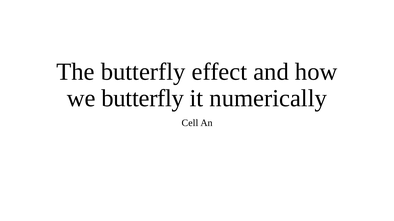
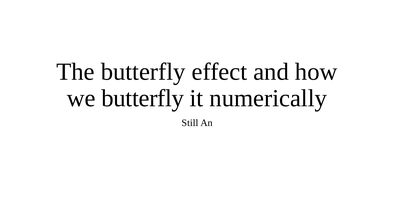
Cell: Cell -> Still (190, 123)
